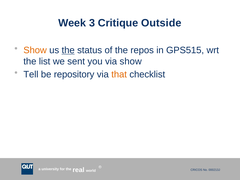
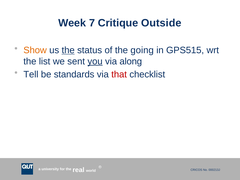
3: 3 -> 7 (92, 23)
repos: repos -> going (142, 50)
you underline: none -> present (95, 61)
via show: show -> along (131, 61)
repository: repository -> standards (74, 74)
that colour: orange -> red (119, 74)
